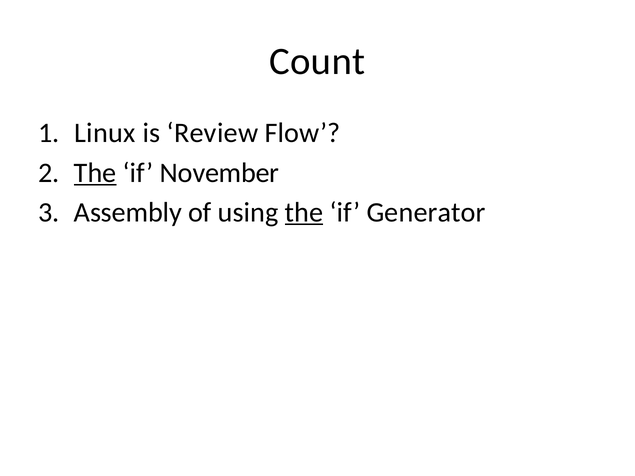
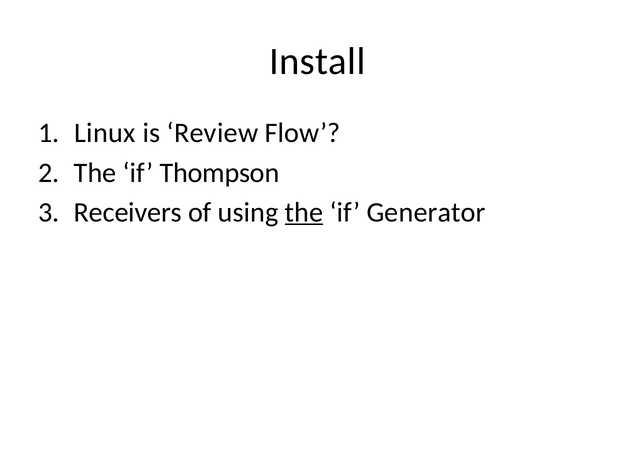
Count: Count -> Install (317, 61)
The underline: present -> none (95, 173)
November: November -> Thompson (220, 173)
Assembly: Assembly -> Receivers (128, 212)
